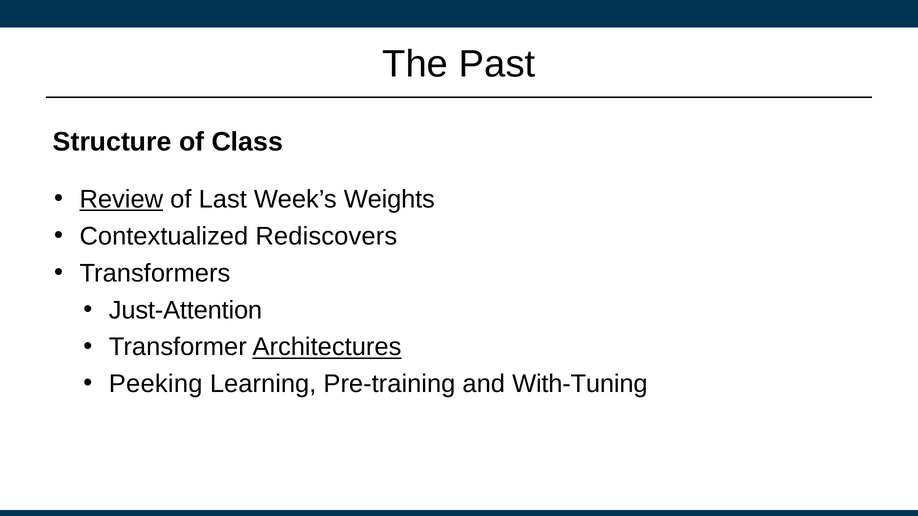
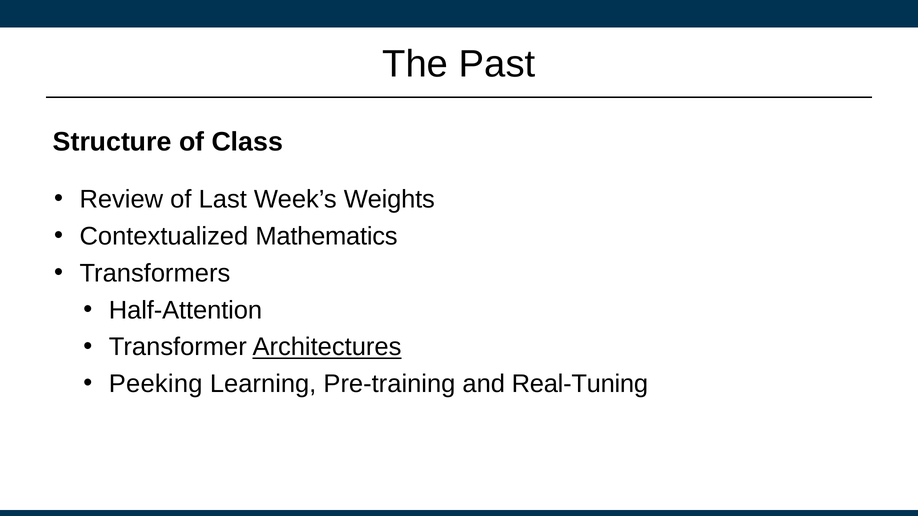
Review underline: present -> none (121, 199)
Rediscovers: Rediscovers -> Mathematics (327, 236)
Just-Attention: Just-Attention -> Half-Attention (185, 310)
With-Tuning: With-Tuning -> Real-Tuning (580, 384)
